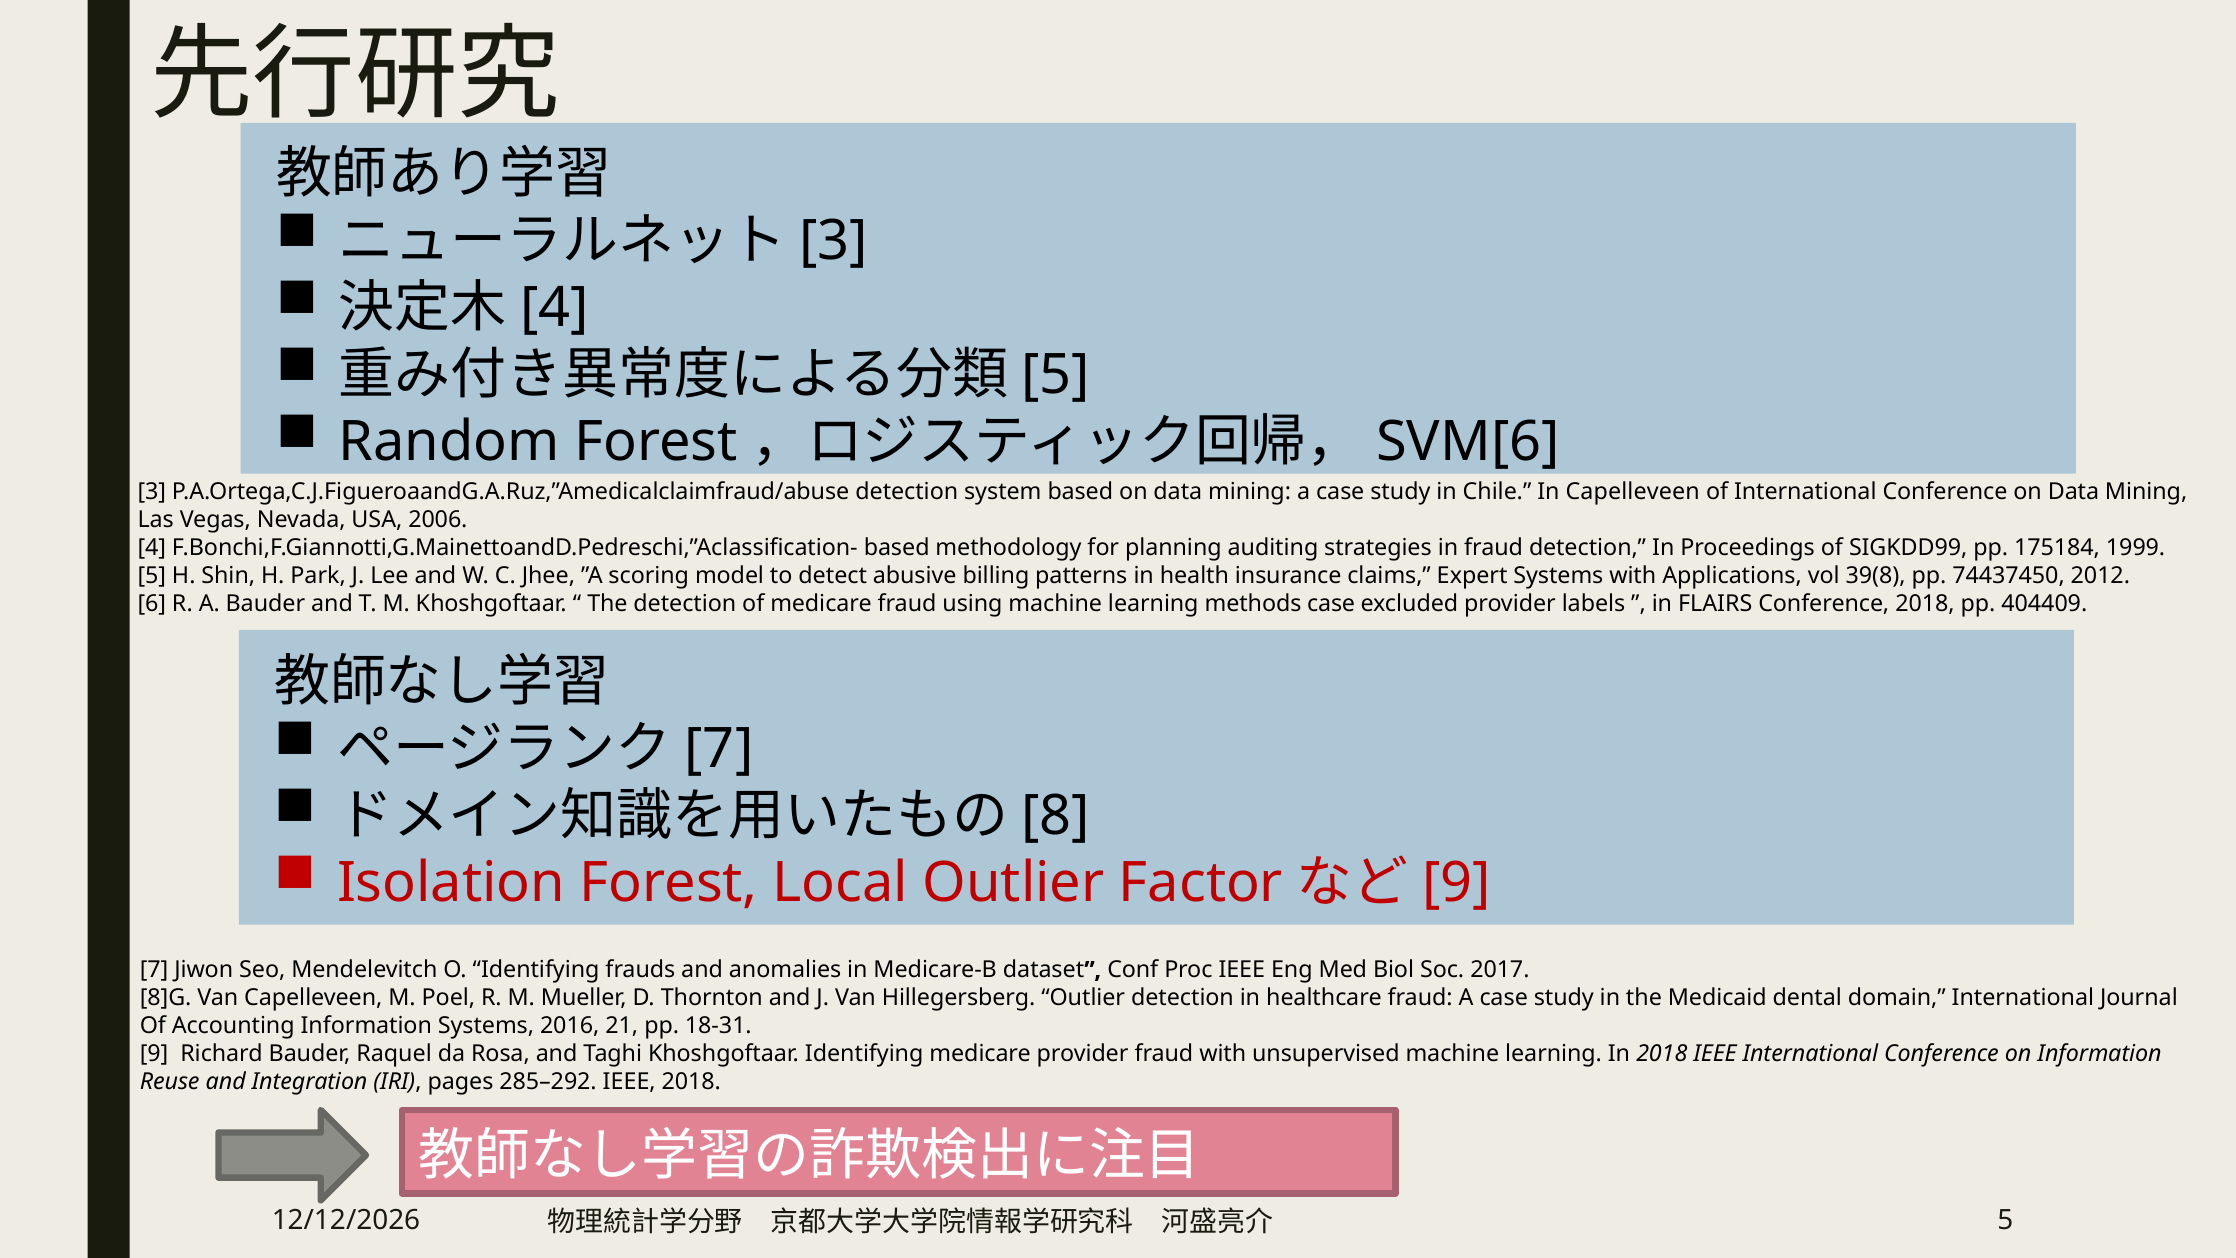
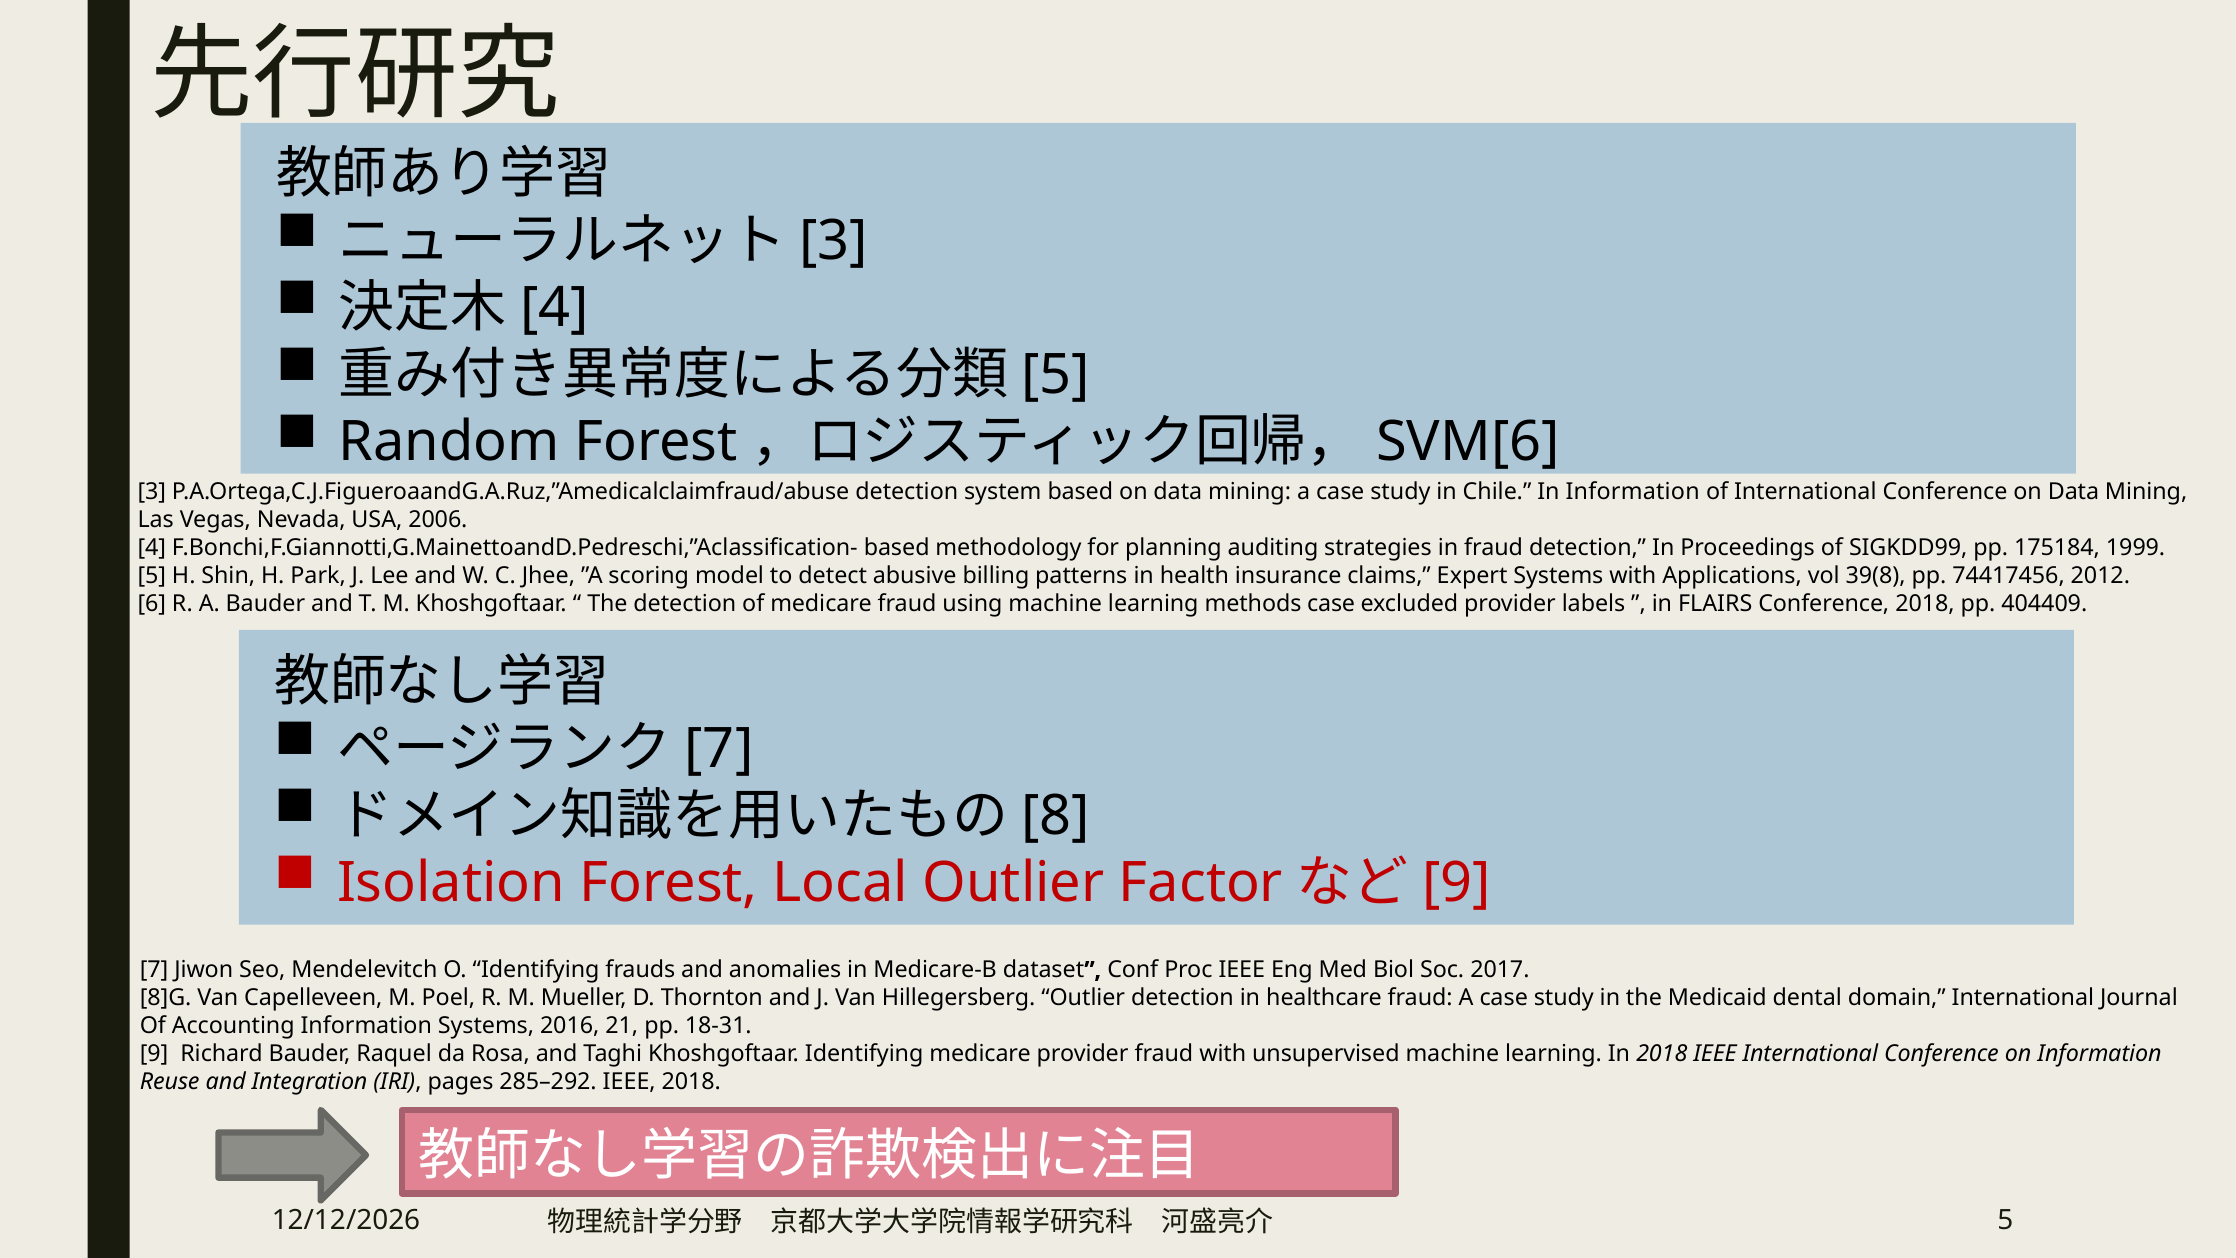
In Capelleveen: Capelleveen -> Information (1633, 491)
74437450: 74437450 -> 74417456 (2009, 575)
